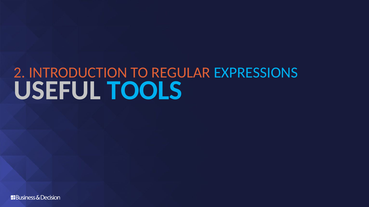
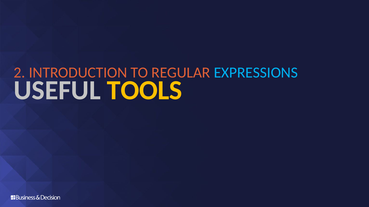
TOOLS colour: light blue -> yellow (145, 90)
